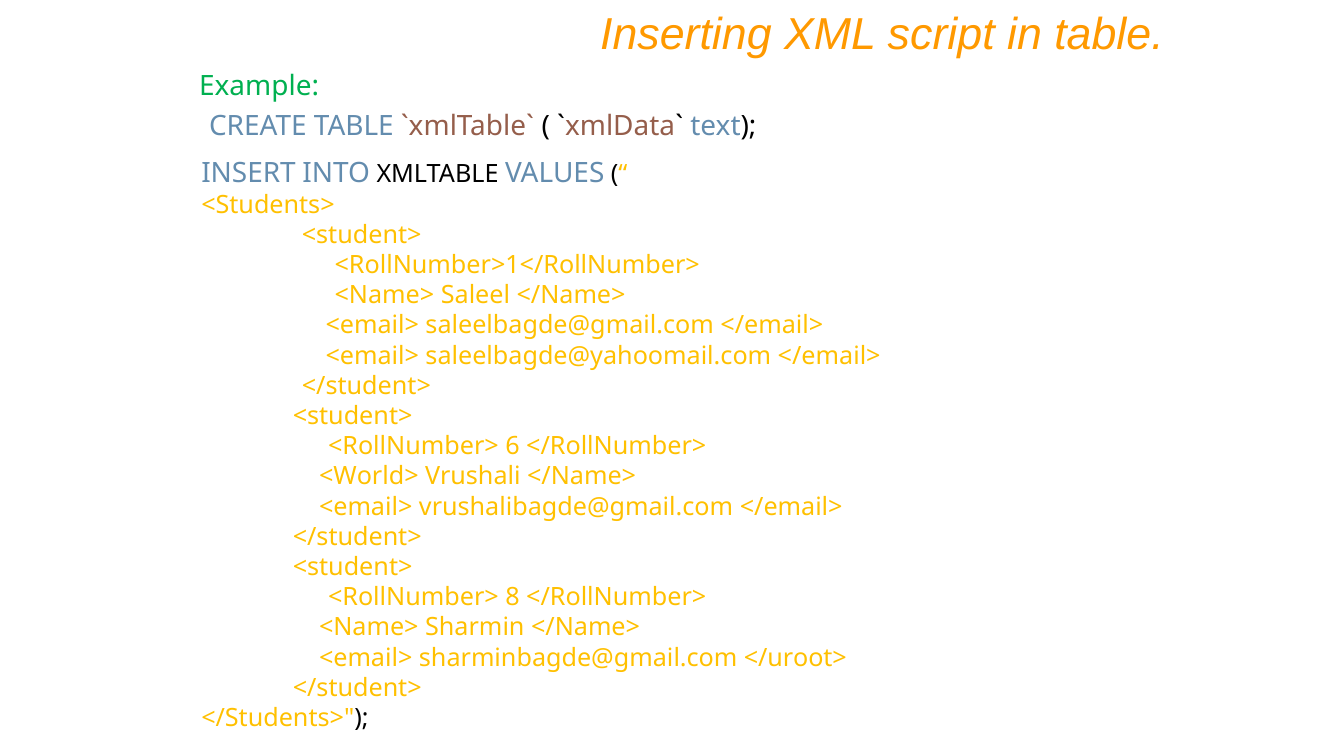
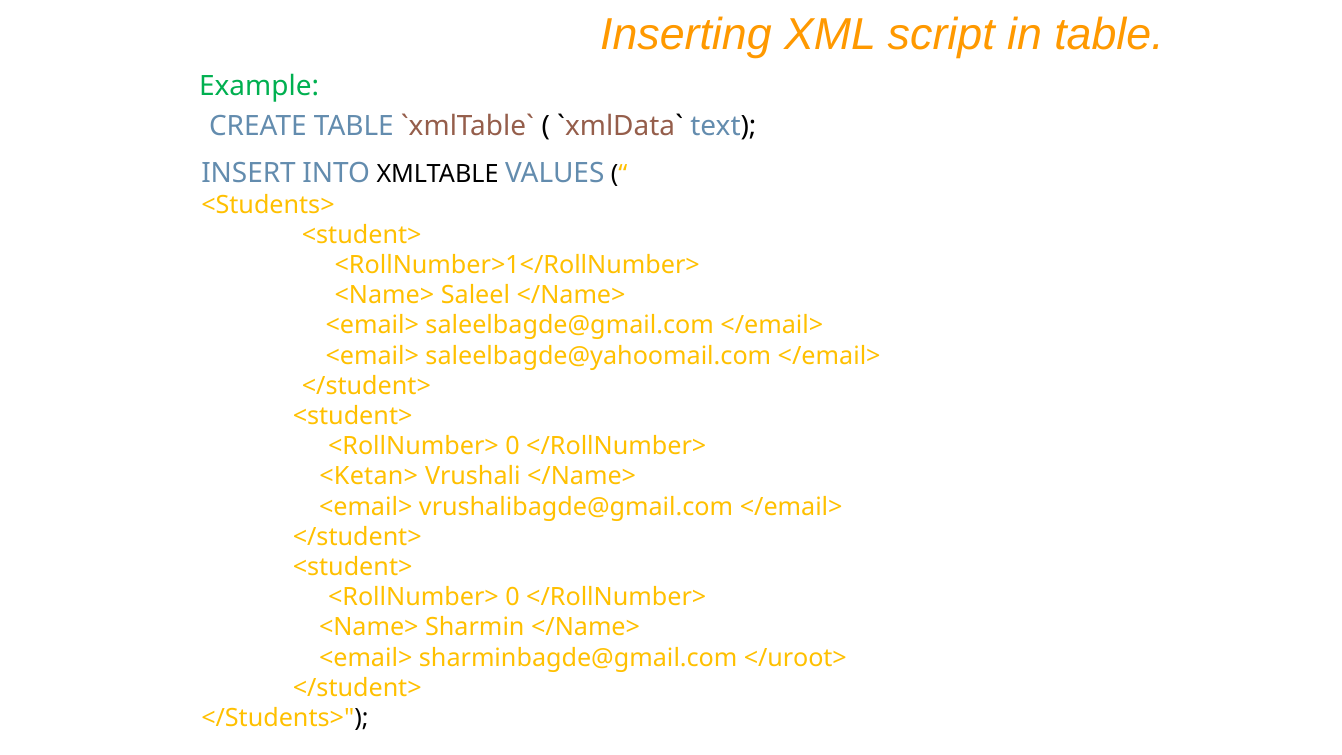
6: 6 -> 0 (512, 446)
<World>: <World> -> <Ketan> (369, 477)
8: 8 -> 0 (512, 597)
